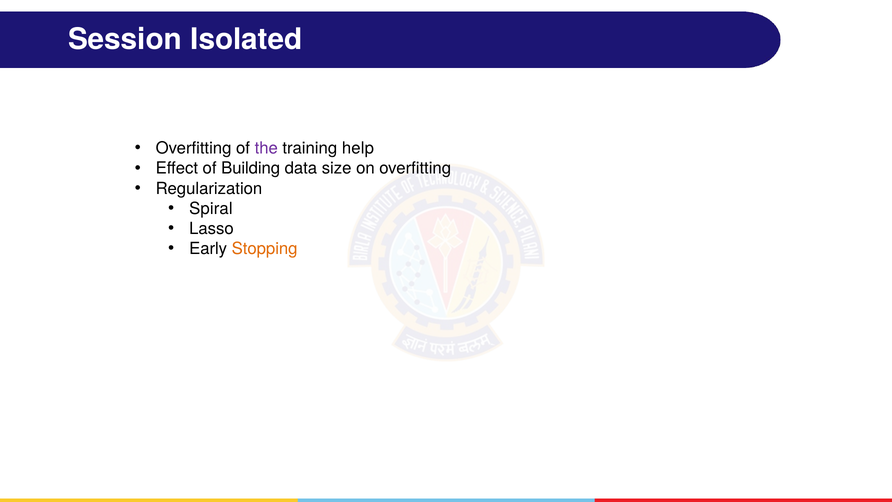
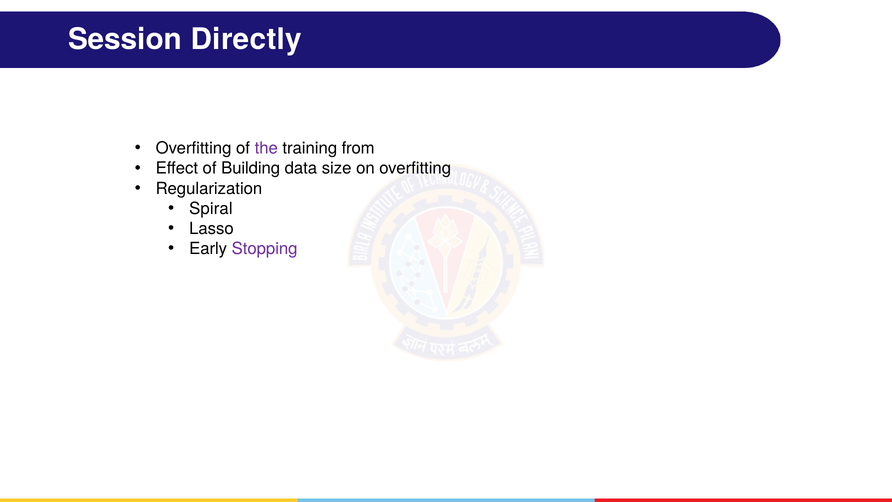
Isolated: Isolated -> Directly (246, 40)
help: help -> from (358, 148)
Stopping colour: orange -> purple (265, 249)
